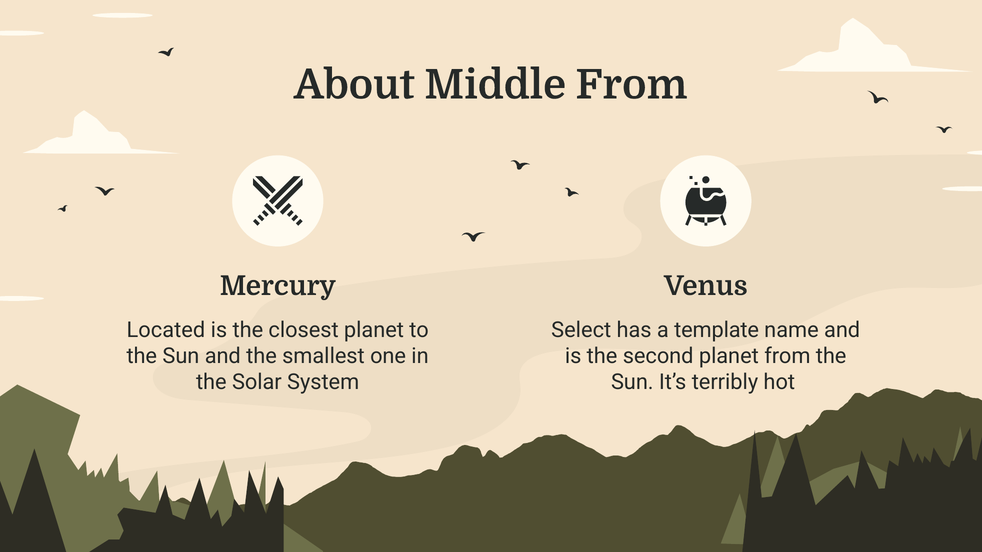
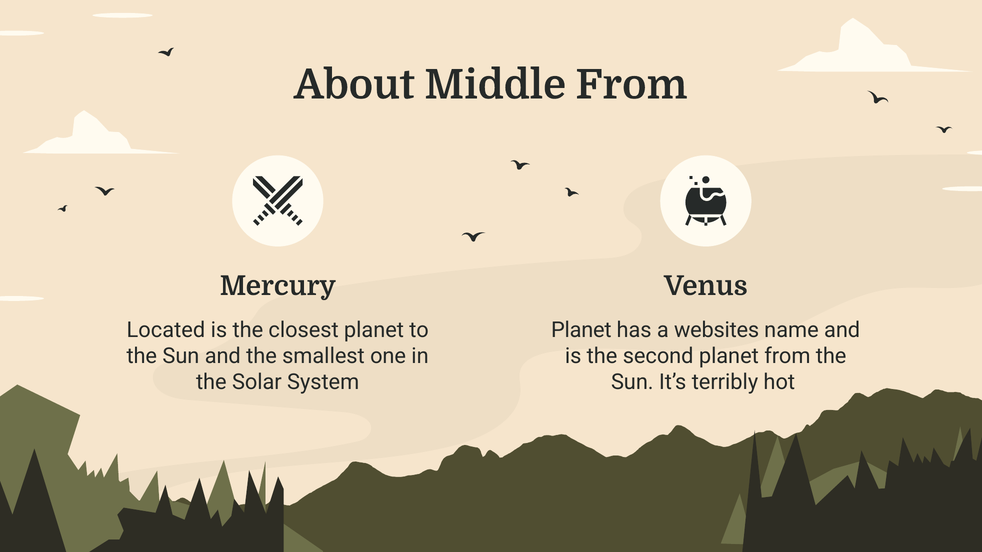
Select: Select -> Planet (581, 330)
template: template -> websites (717, 330)
